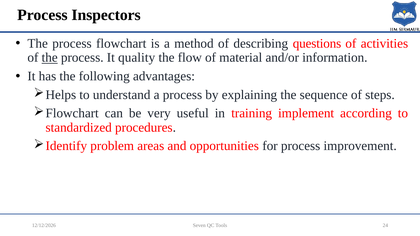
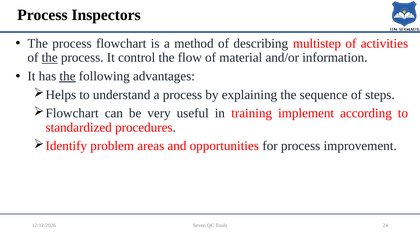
questions: questions -> multistep (317, 44)
quality: quality -> control (137, 58)
the underline: none -> present (67, 76)
